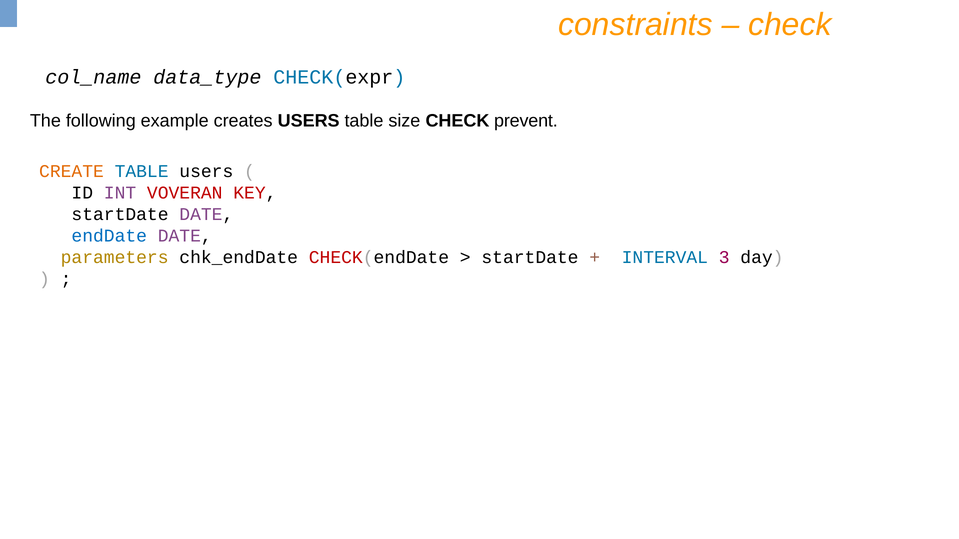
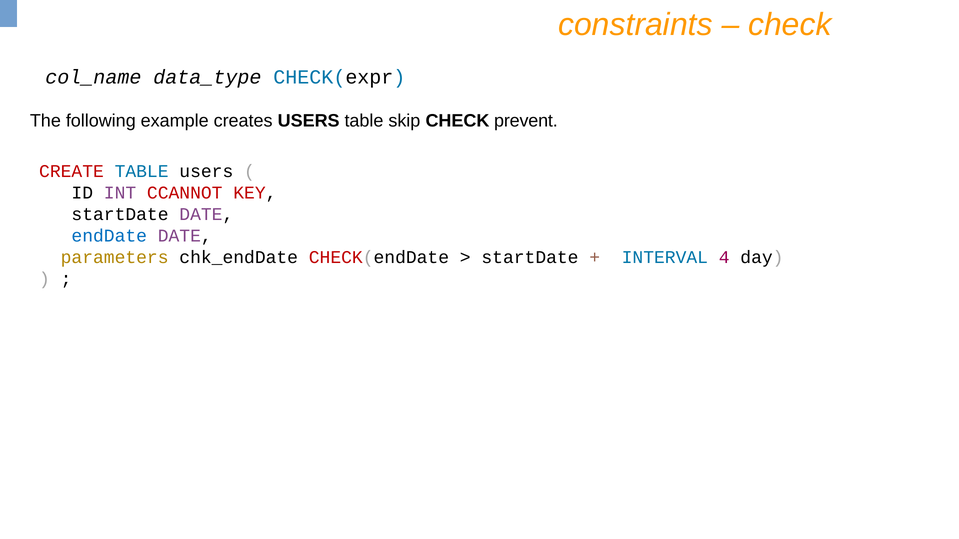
size: size -> skip (404, 121)
CREATE colour: orange -> red (71, 171)
VOVERAN: VOVERAN -> CCANNOT (185, 193)
3: 3 -> 4 (724, 258)
